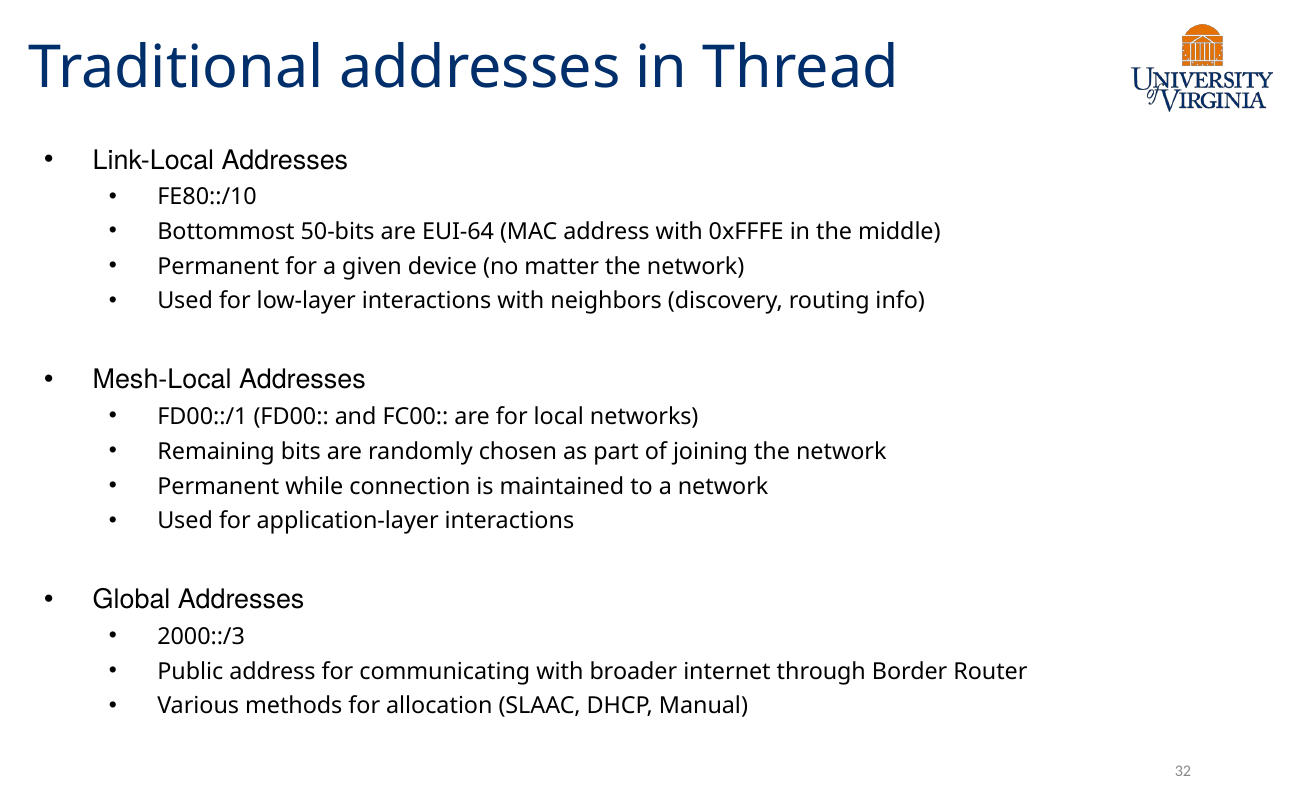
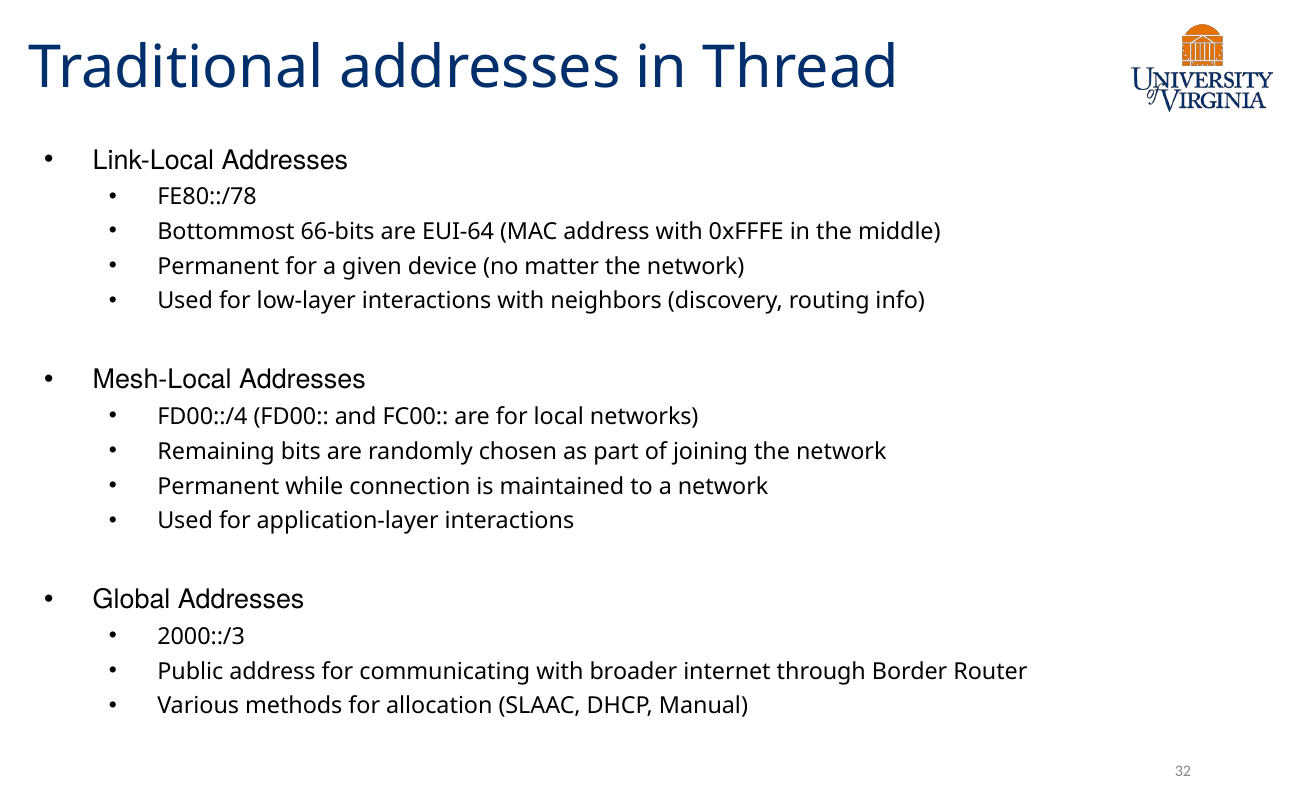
FE80::/10: FE80::/10 -> FE80::/78 (207, 197)
50-bits: 50-bits -> 66-bits (338, 232)
FD00::/1: FD00::/1 -> FD00::/4 (202, 417)
